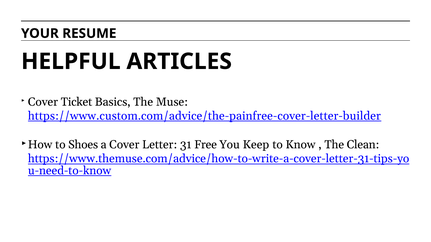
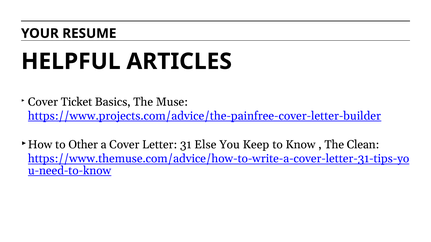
https://www.custom.com/advice/the-painfree-cover-letter-builder: https://www.custom.com/advice/the-painfree-cover-letter-builder -> https://www.projects.com/advice/the-painfree-cover-letter-builder (204, 116)
Shoes: Shoes -> Other (83, 145)
Free: Free -> Else (205, 145)
